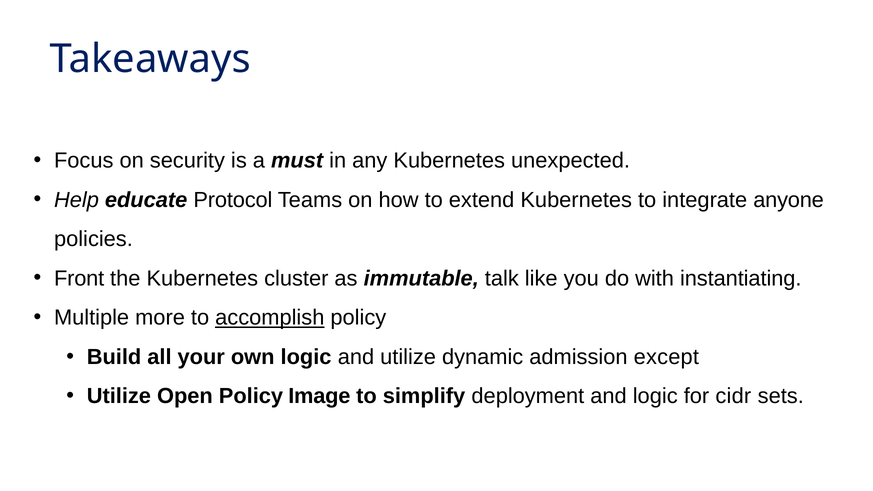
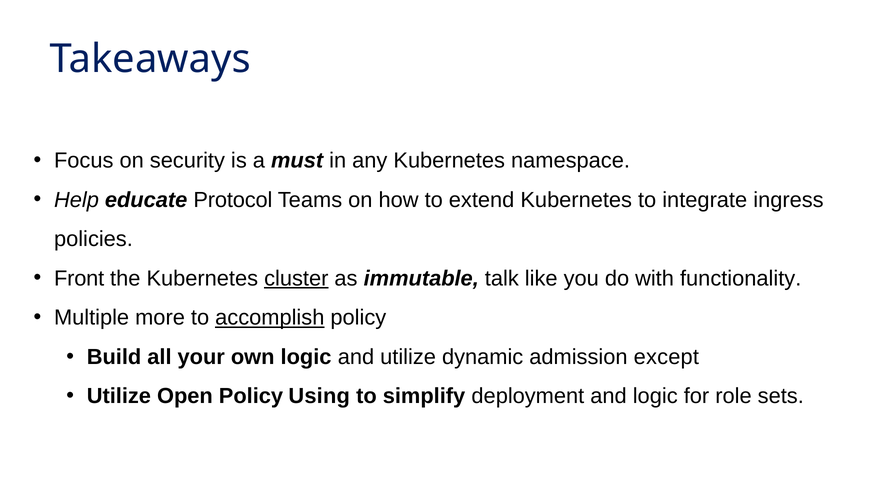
unexpected: unexpected -> namespace (571, 161)
anyone: anyone -> ingress (788, 200)
cluster underline: none -> present (296, 278)
instantiating: instantiating -> functionality (741, 278)
Image: Image -> Using (319, 396)
cidr: cidr -> role (733, 396)
